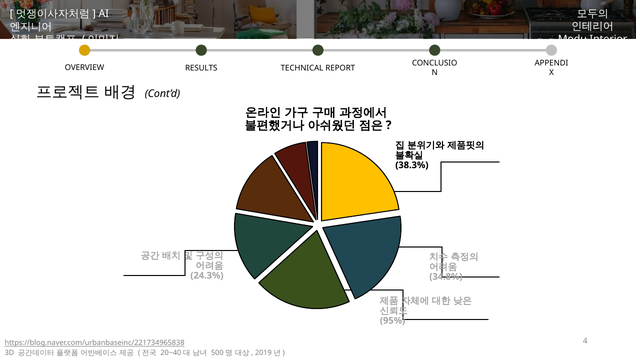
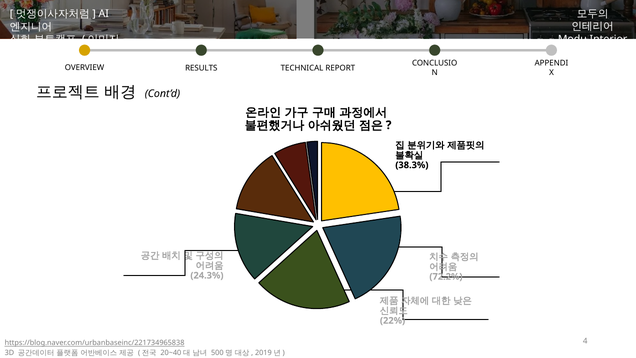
34.8%: 34.8% -> 72.2% (446, 276)
95%: 95% -> 22% (393, 320)
